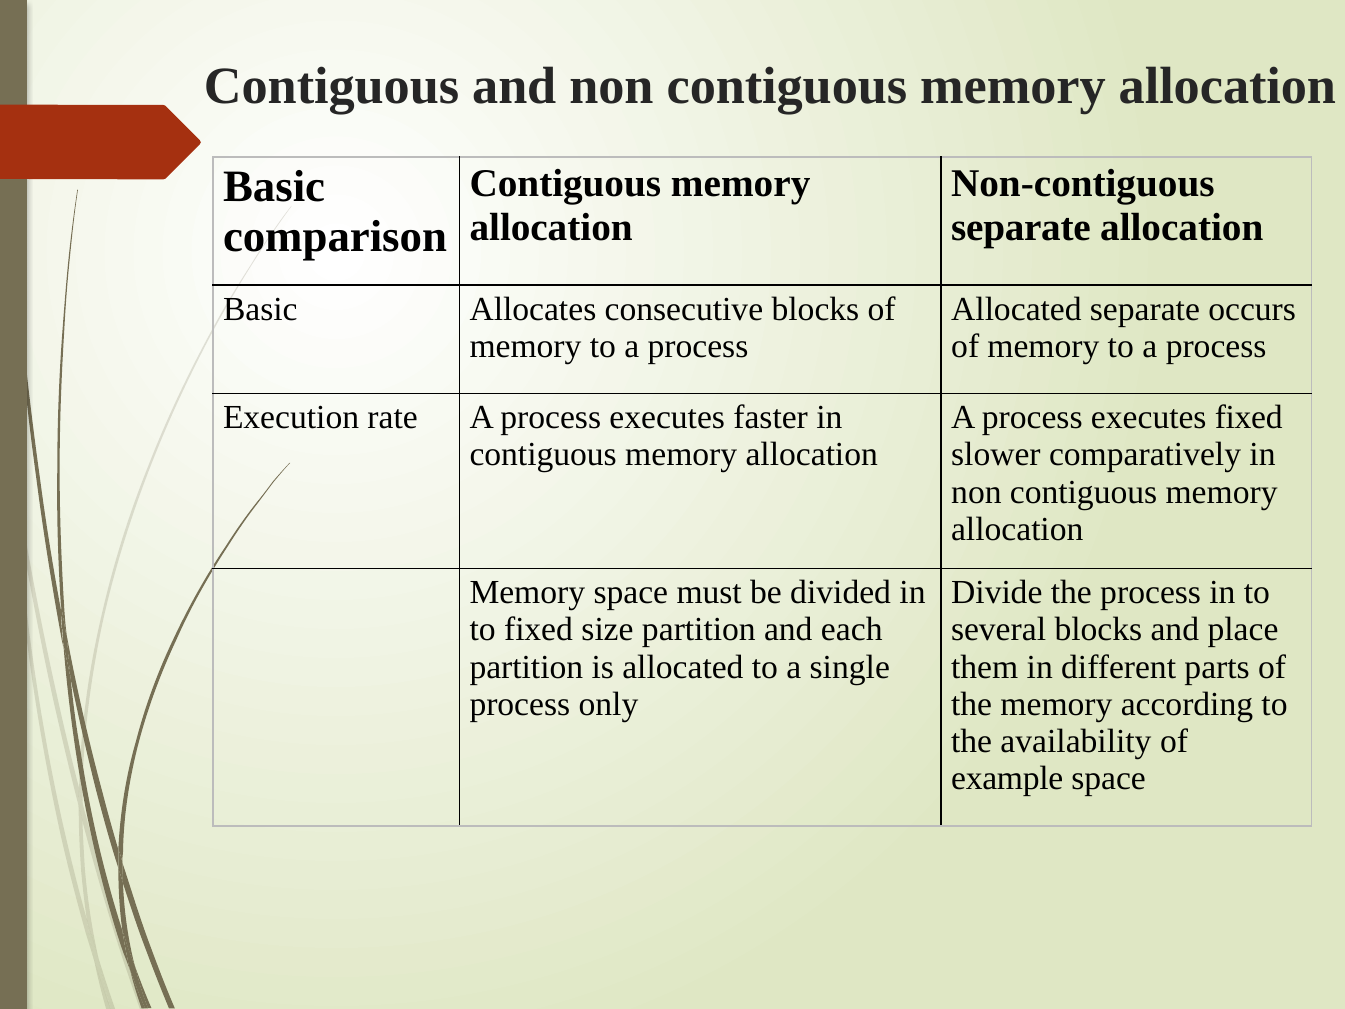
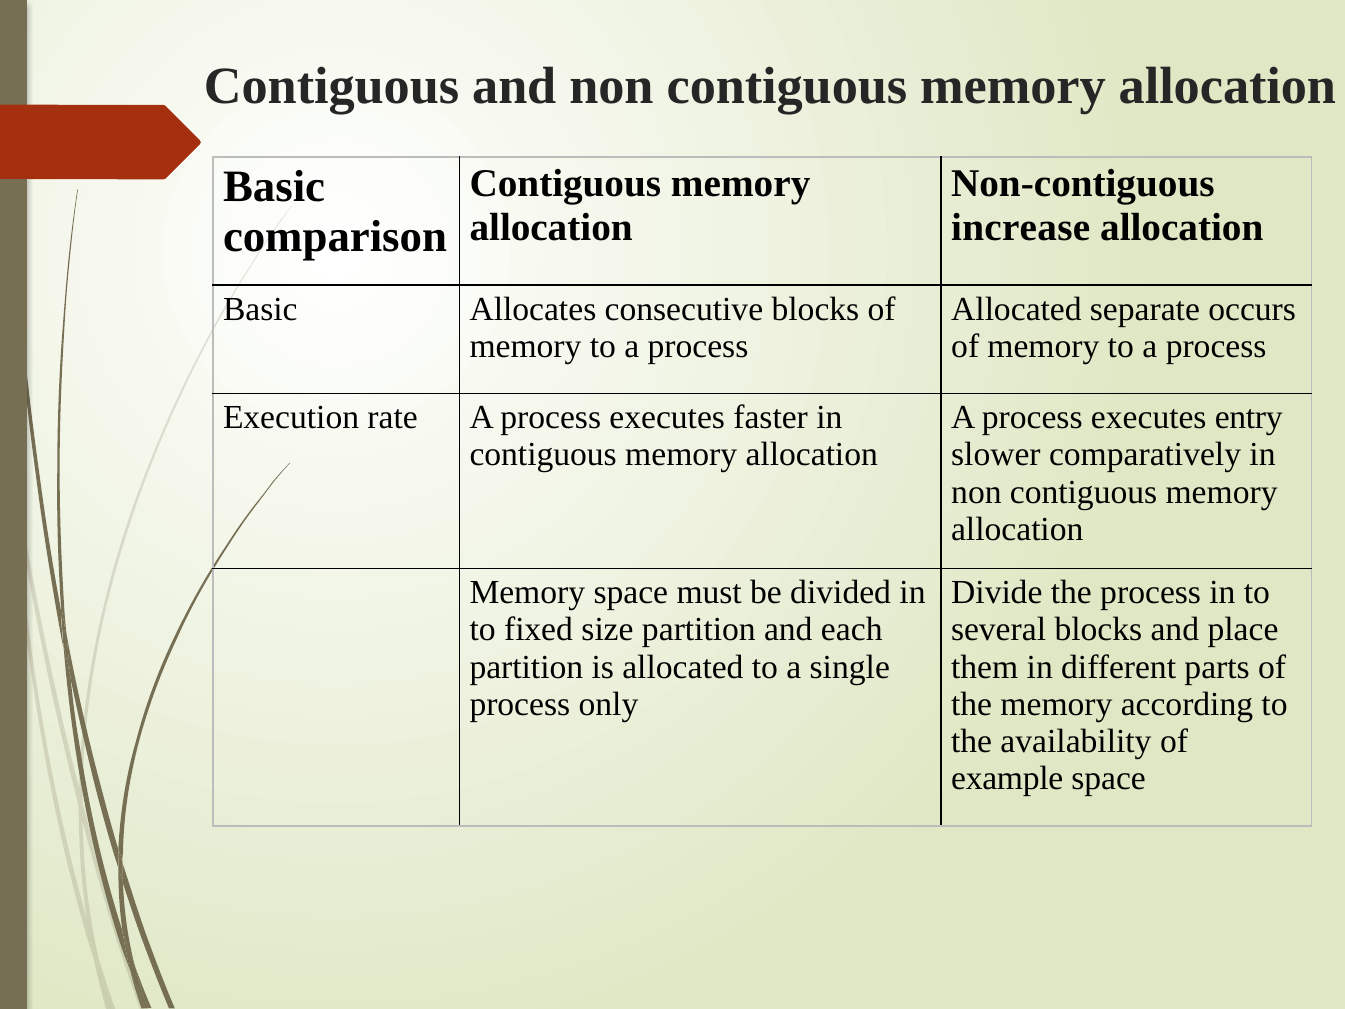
separate: separate -> increase (1021, 227)
executes fixed: fixed -> entry (1249, 417)
